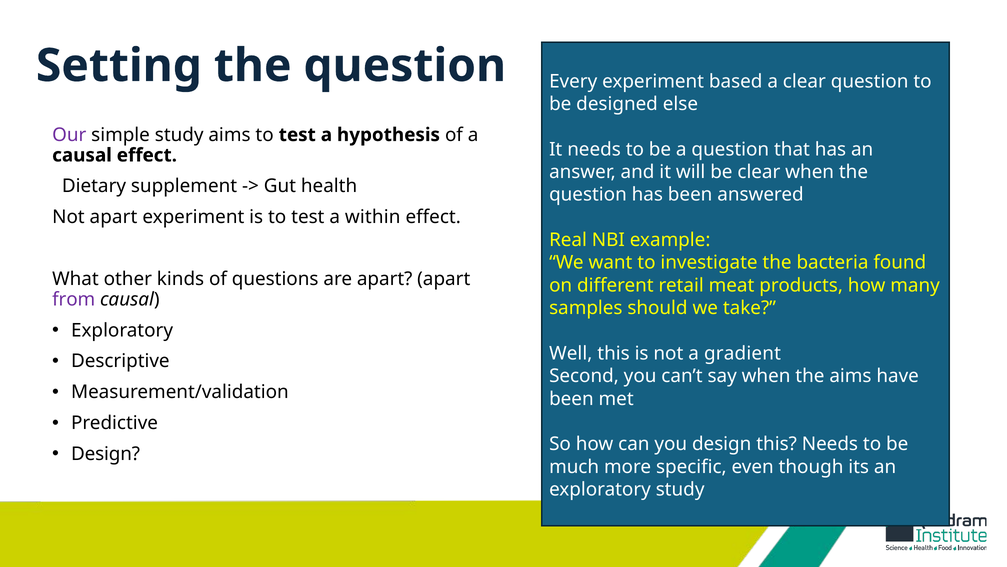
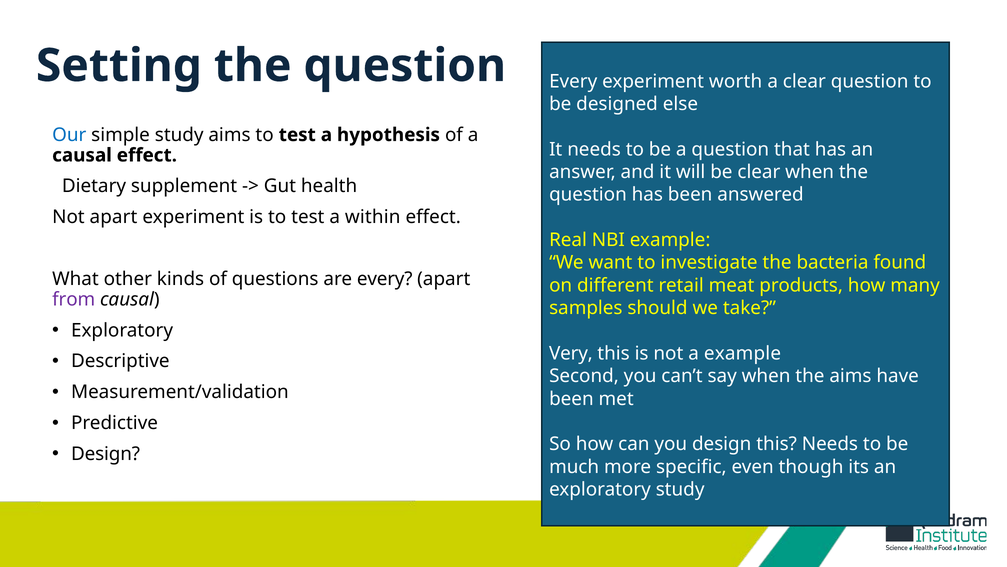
based: based -> worth (736, 81)
Our colour: purple -> blue (69, 135)
are apart: apart -> every (385, 279)
Well: Well -> Very (571, 353)
a gradient: gradient -> example (743, 353)
